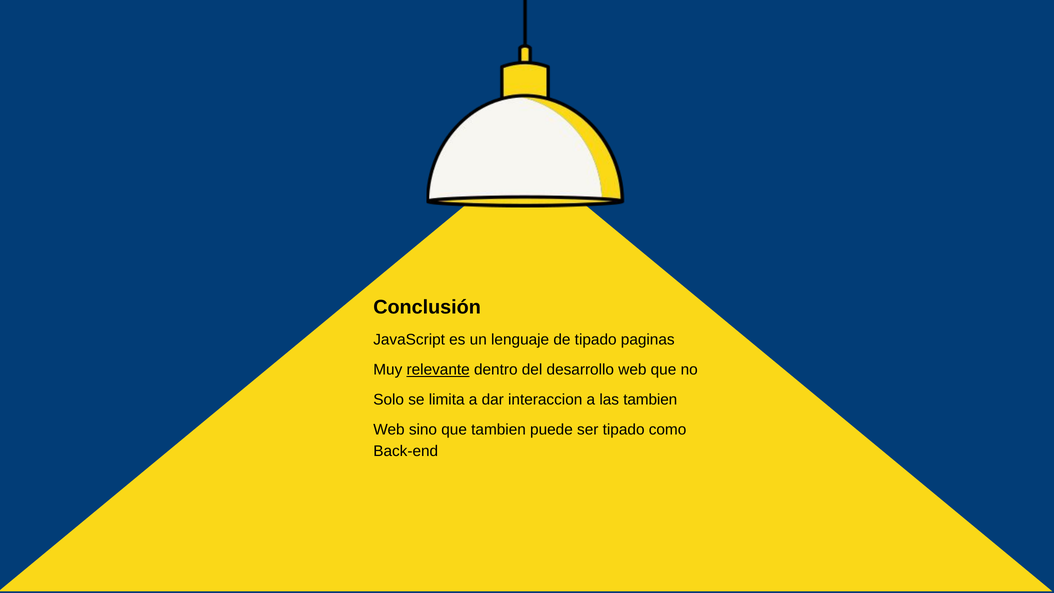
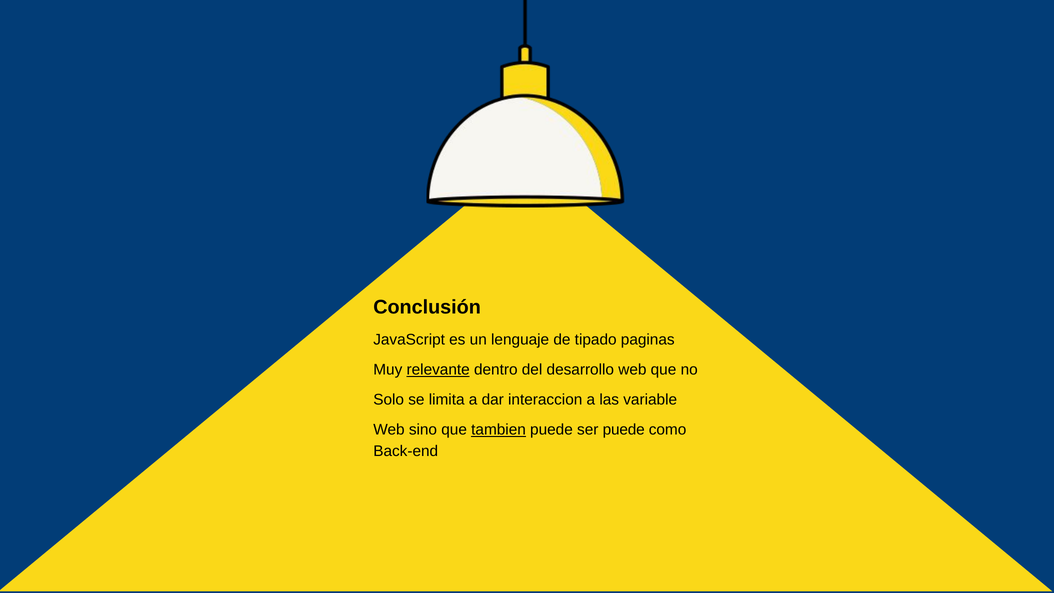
las tambien: tambien -> variable (650, 400)
tambien underline: none -> present (499, 430)
ser tipado: tipado -> puede (624, 430)
